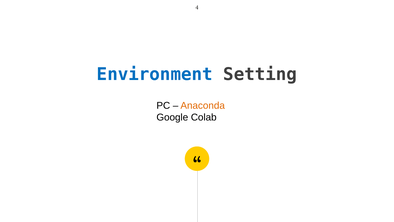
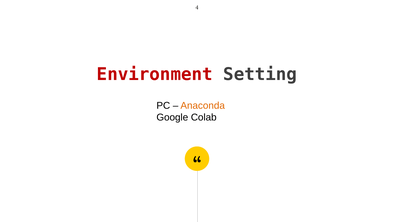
Environment colour: blue -> red (155, 74)
